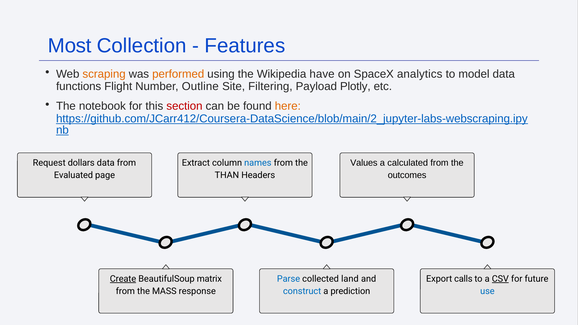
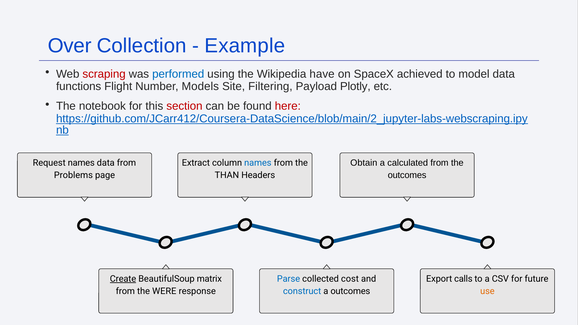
Most: Most -> Over (70, 46)
Features: Features -> Example (245, 46)
scraping colour: orange -> red (104, 74)
performed colour: orange -> blue (178, 74)
analytics: analytics -> achieved (420, 74)
Outline: Outline -> Models (200, 86)
here colour: orange -> red (288, 106)
Values: Values -> Obtain (364, 163)
Request dollars: dollars -> names (81, 163)
Evaluated: Evaluated -> Problems (73, 175)
land: land -> cost (350, 279)
CSV underline: present -> none (500, 279)
MASS: MASS -> WERE (164, 291)
a prediction: prediction -> outcomes (350, 291)
use colour: blue -> orange (487, 291)
